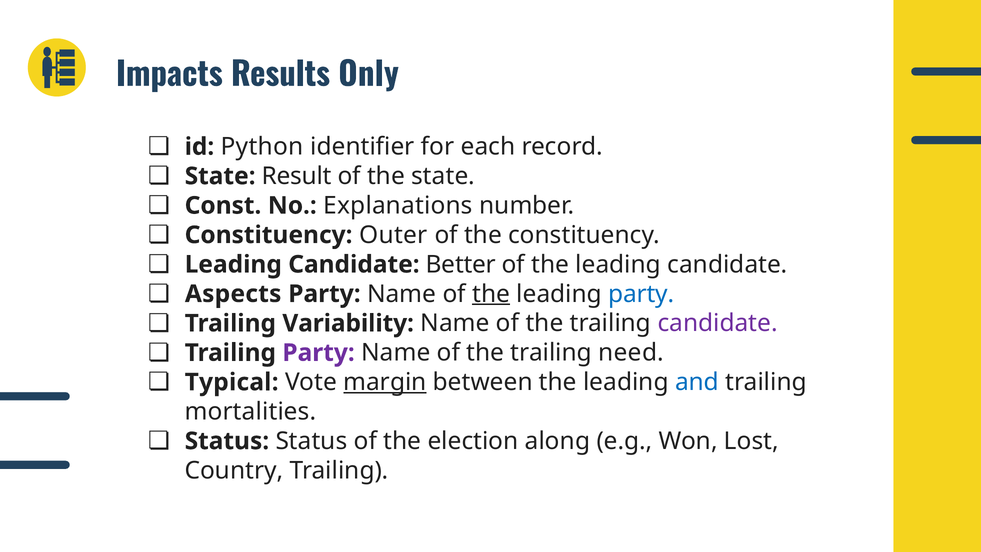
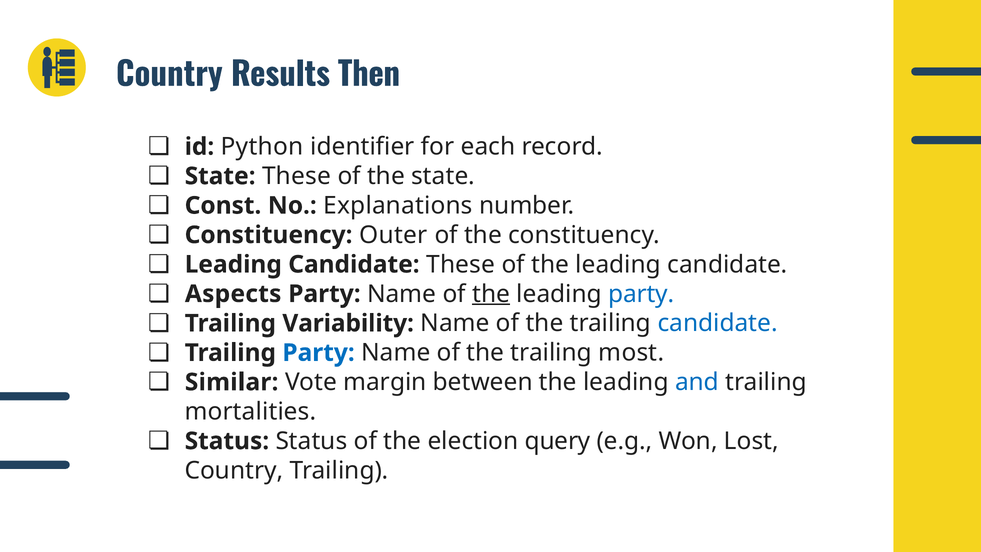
Impacts: Impacts -> Country (169, 75)
Only: Only -> Then (369, 75)
State Result: Result -> These (296, 176)
Candidate Better: Better -> These (461, 264)
candidate colour: purple -> blue (718, 323)
Party colour: purple -> blue (319, 353)
need: need -> most (631, 353)
Typical: Typical -> Similar (232, 382)
margin underline: present -> none (385, 382)
along: along -> query (558, 441)
